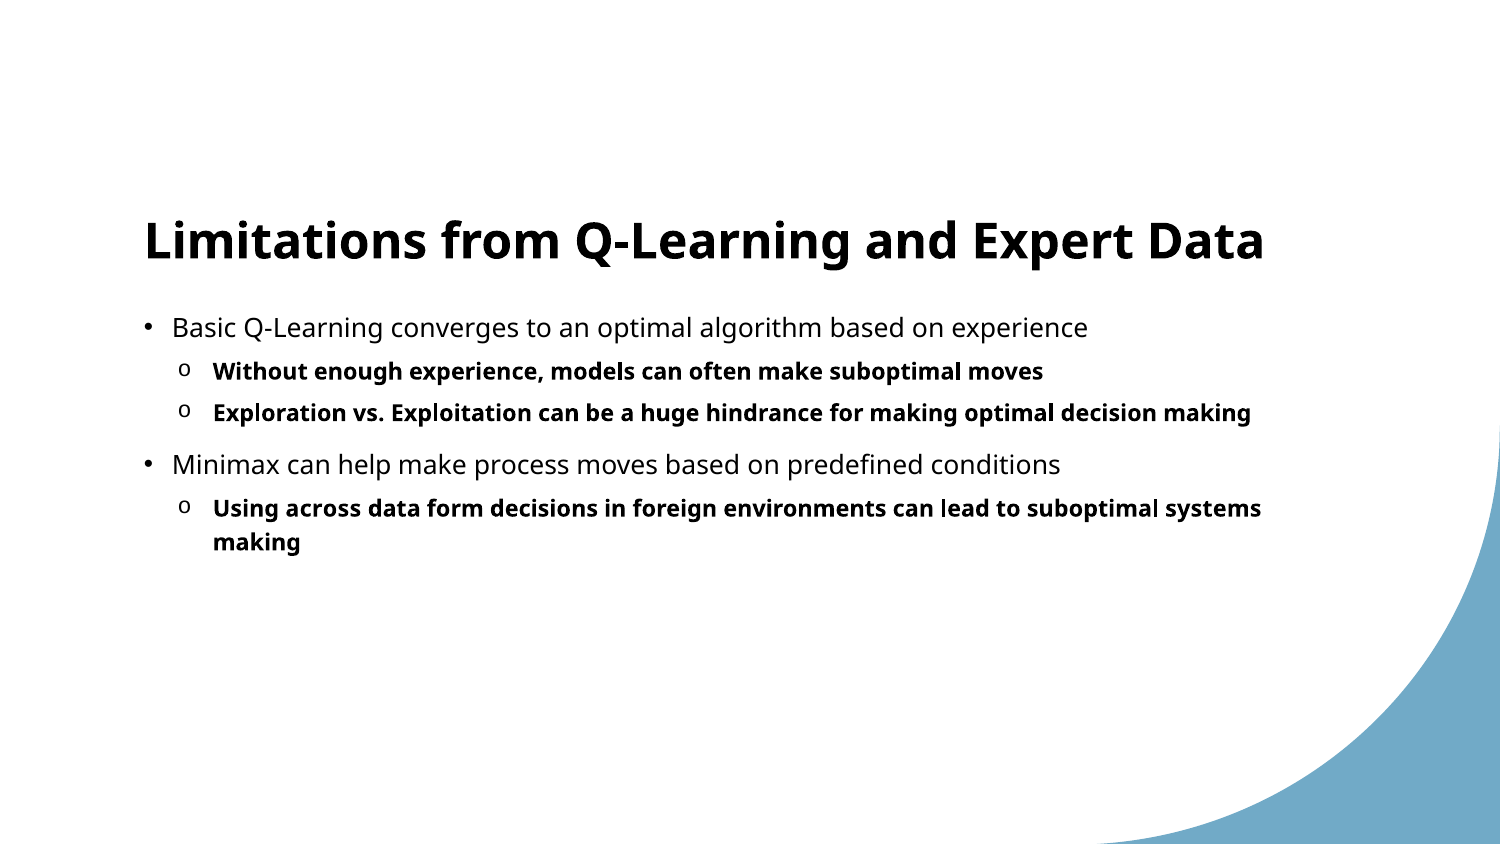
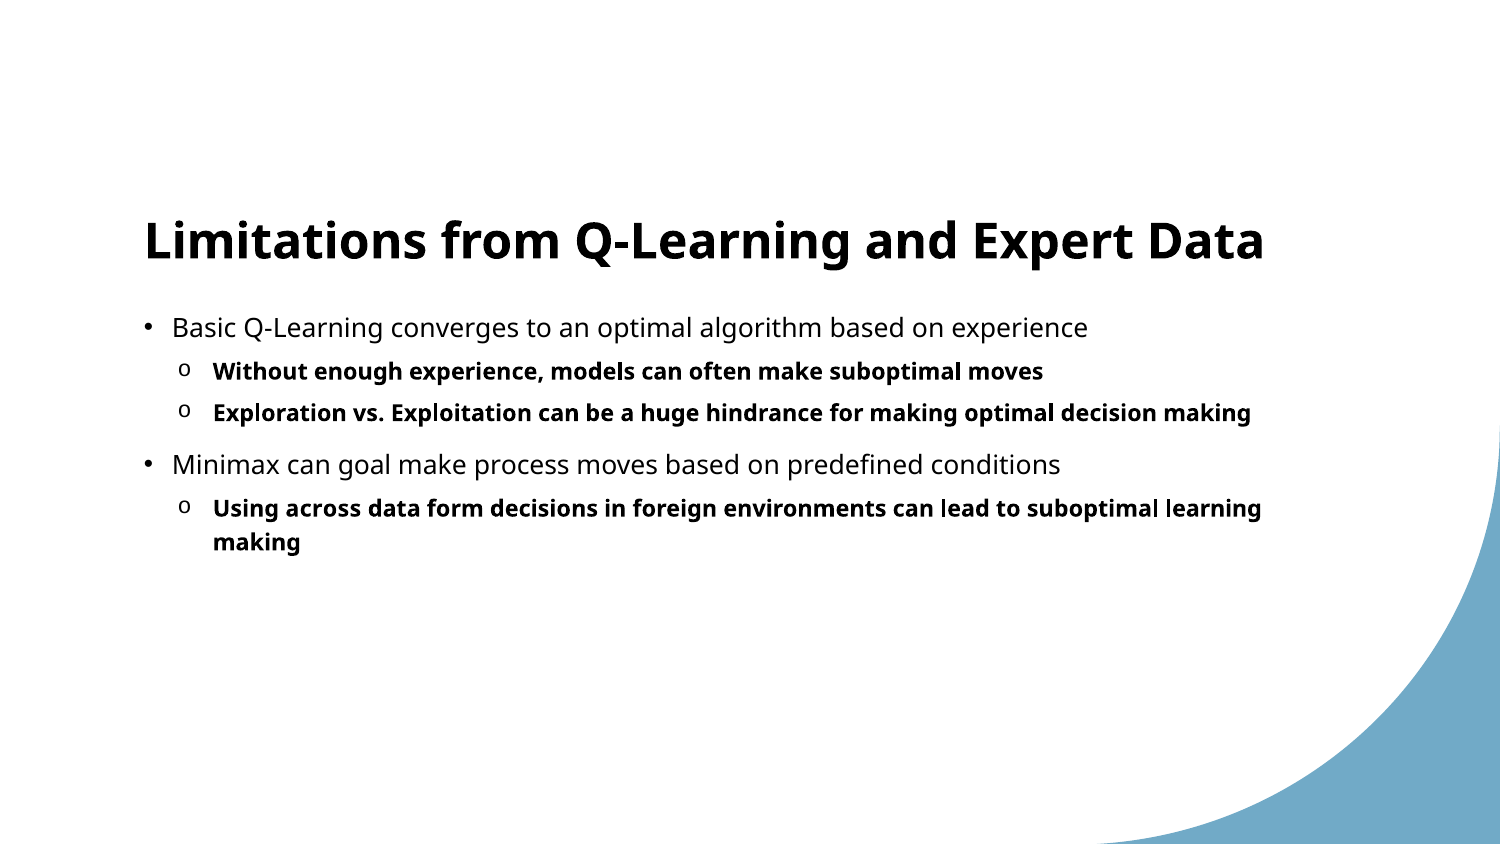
help: help -> goal (365, 465)
systems: systems -> learning (1213, 509)
